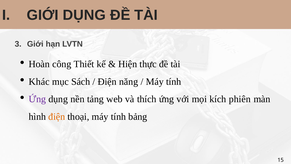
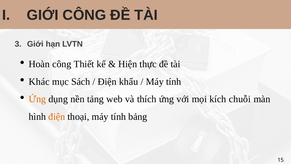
GIỚI DỤNG: DỤNG -> CÔNG (84, 15)
năng: năng -> khẩu (129, 82)
Ứng colour: purple -> orange (37, 99)
phiên: phiên -> chuỗi (240, 99)
